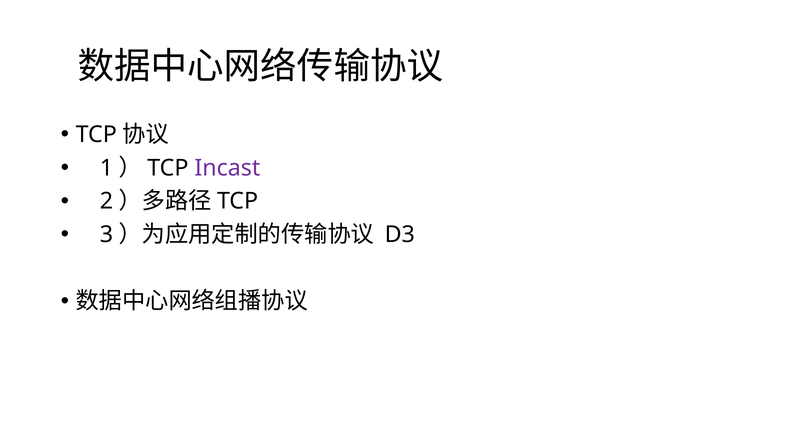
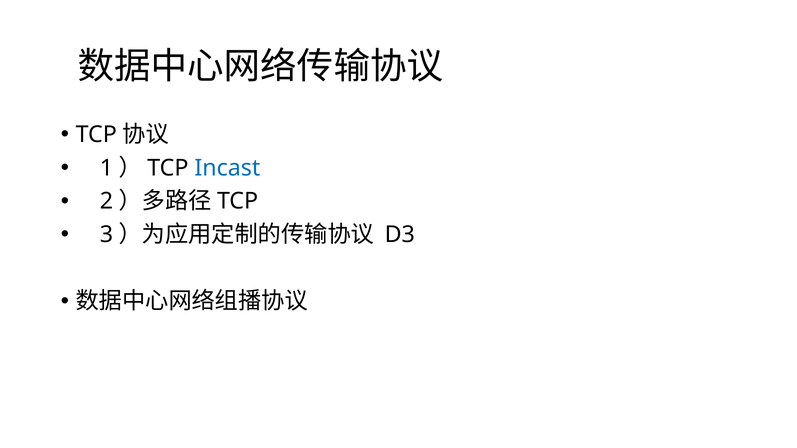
Incast colour: purple -> blue (227, 168)
